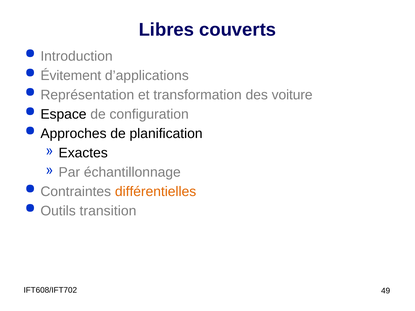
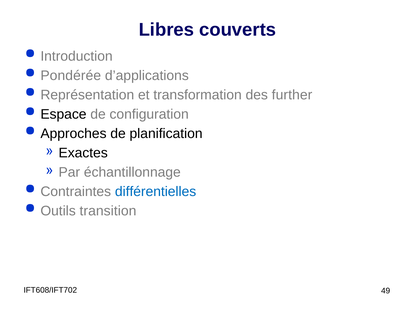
Évitement: Évitement -> Pondérée (71, 76)
voiture: voiture -> further (292, 95)
différentielles colour: orange -> blue (156, 192)
